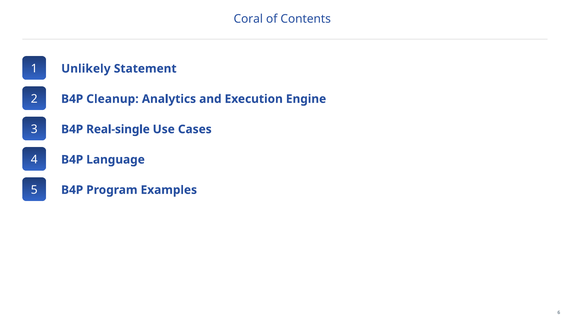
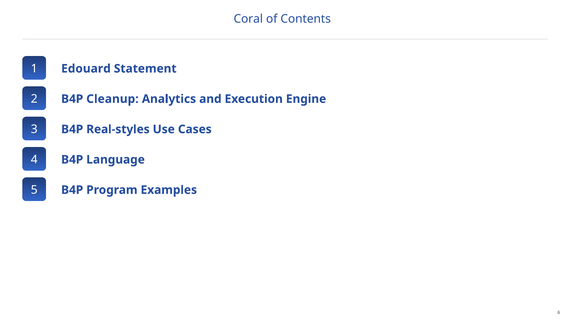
Unlikely: Unlikely -> Edouard (86, 69)
Real-single: Real-single -> Real-styles (118, 129)
